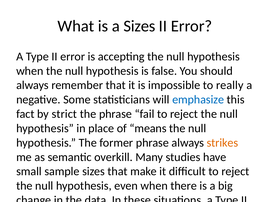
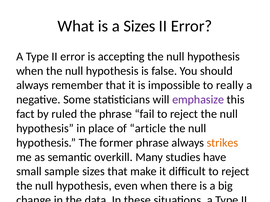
emphasize colour: blue -> purple (198, 100)
strict: strict -> ruled (64, 114)
means: means -> article (148, 129)
